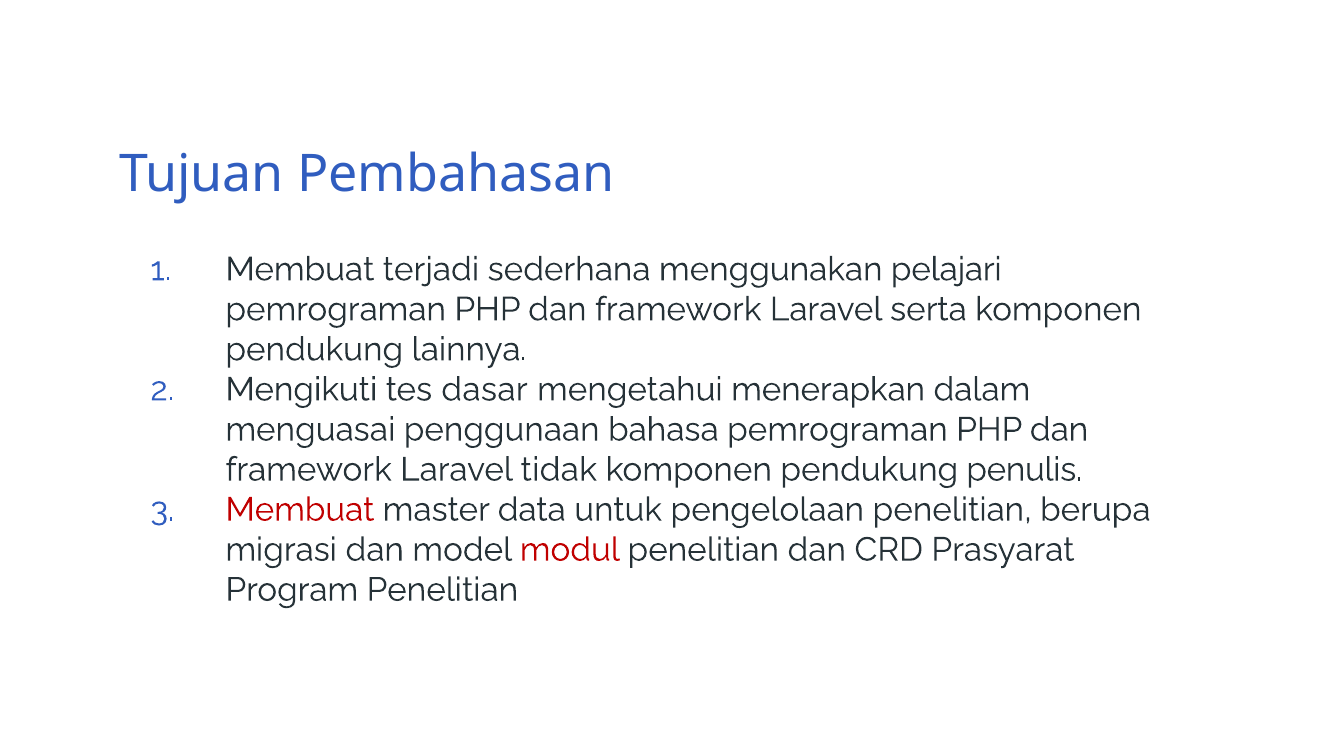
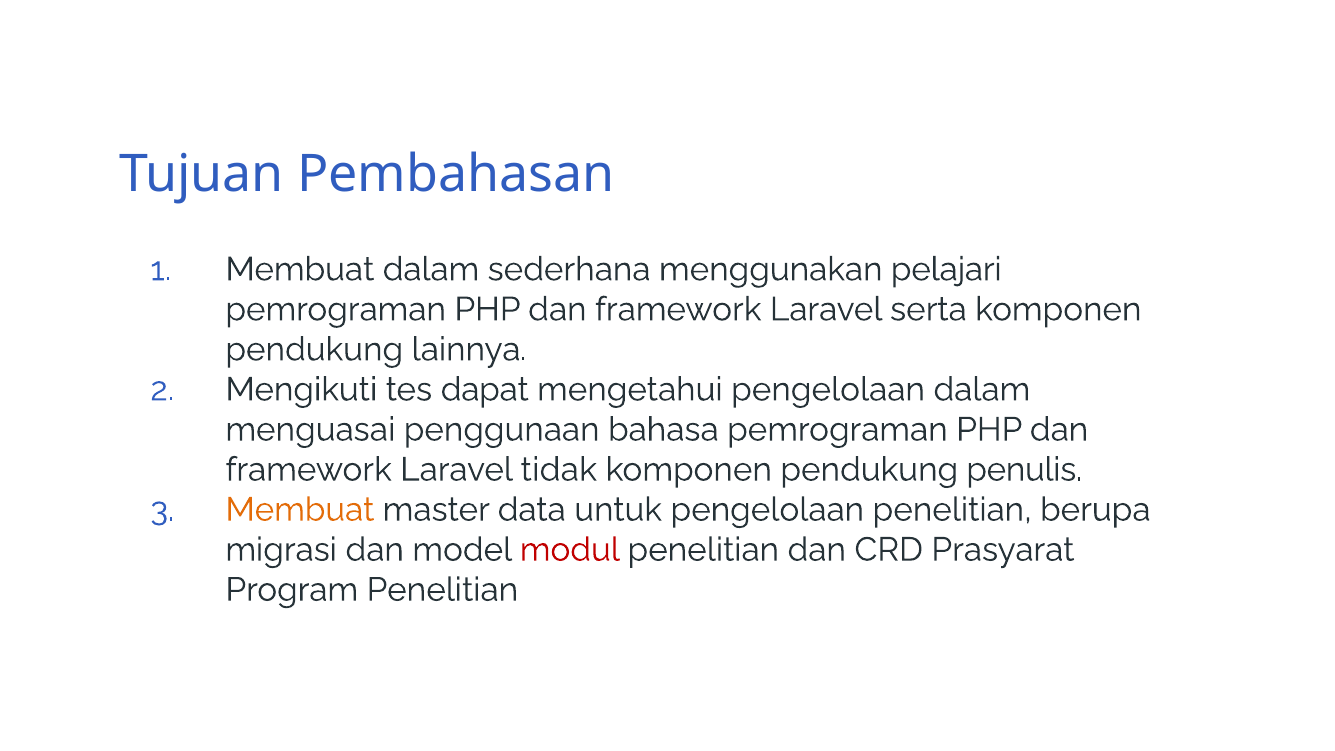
Membuat terjadi: terjadi -> dalam (431, 269)
dasar: dasar -> dapat (485, 389)
mengetahui menerapkan: menerapkan -> pengelolaan (828, 389)
Membuat colour: red -> orange (300, 510)
